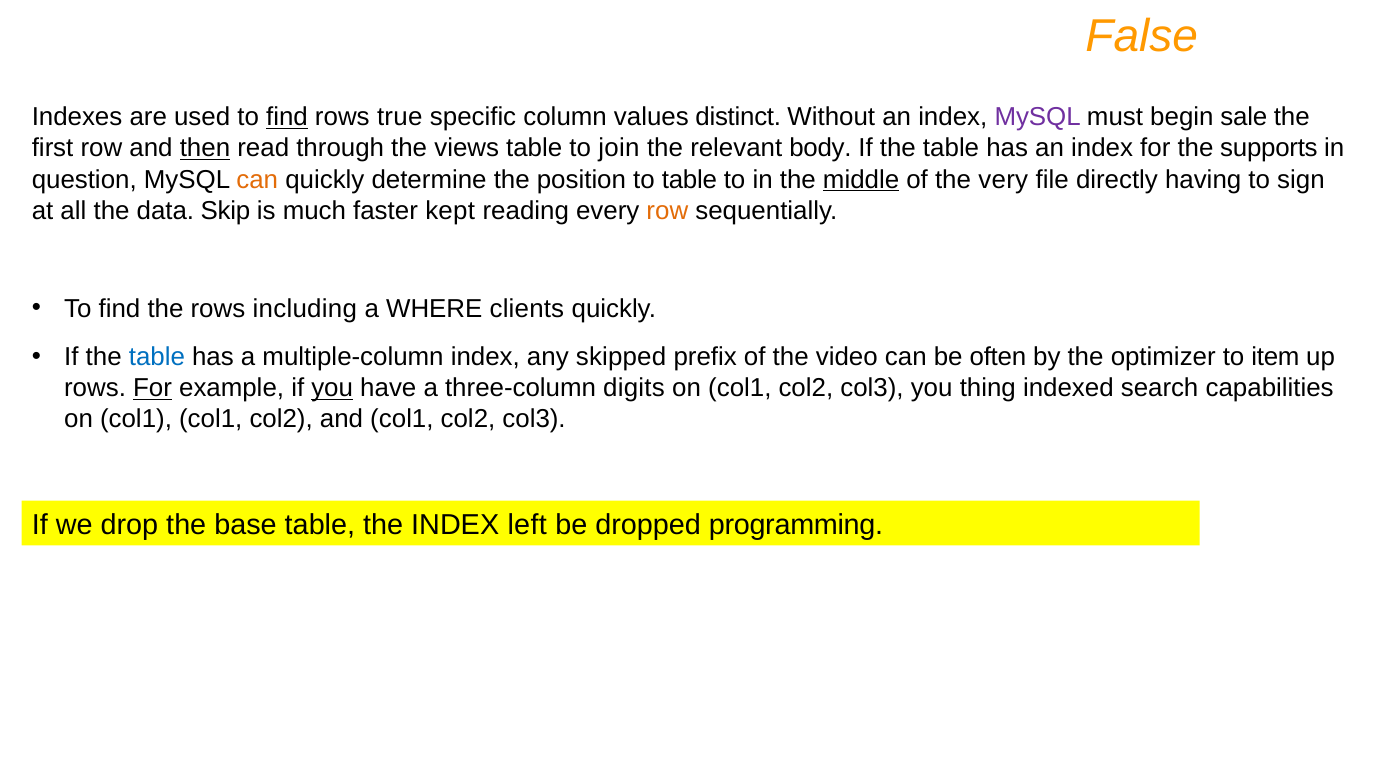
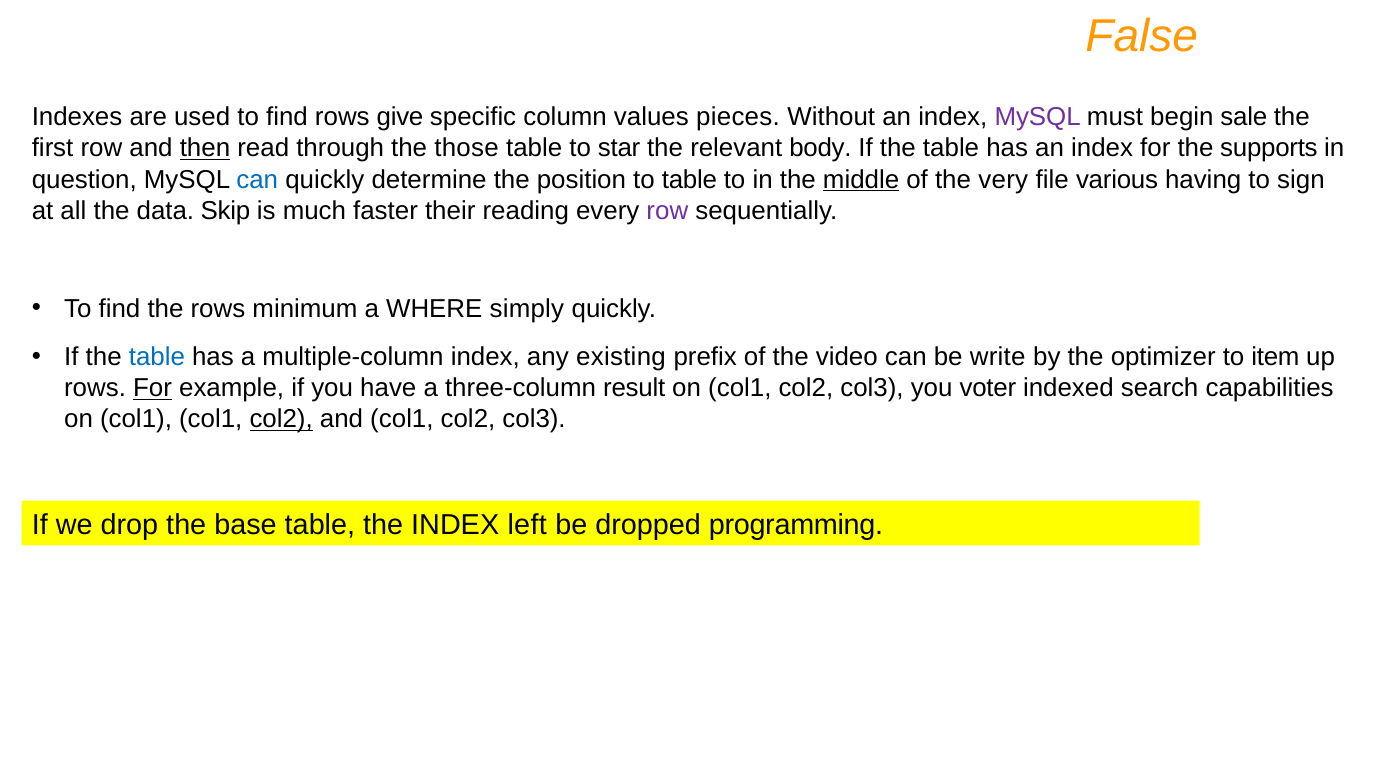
find underline: present -> none (287, 117)
true: true -> give (400, 117)
distinct: distinct -> pieces (738, 117)
views: views -> those (467, 148)
join: join -> star (619, 148)
can colour: orange -> blue (257, 179)
directly: directly -> various (1117, 179)
kept: kept -> their (450, 211)
row colour: orange -> purple (667, 211)
including: including -> minimum (305, 309)
clients: clients -> simply (527, 309)
skipped: skipped -> existing (621, 357)
often: often -> write (998, 357)
you underline: present -> none (332, 388)
digits: digits -> result (634, 388)
thing: thing -> voter (988, 388)
col2 underline: none -> present (281, 419)
